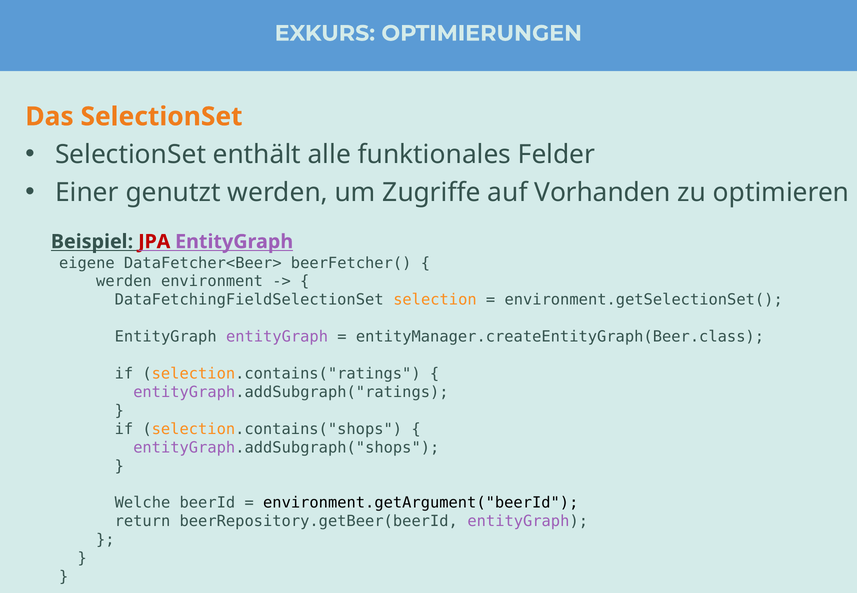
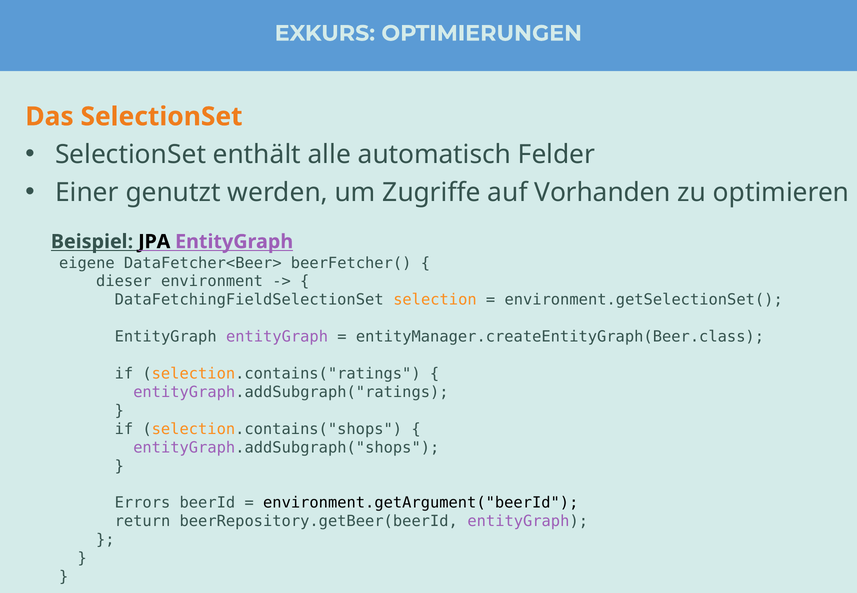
funktionales: funktionales -> automatisch (434, 155)
JPA colour: red -> black (154, 242)
werden: werden -> dieser (124, 282)
Welche: Welche -> Errors (142, 503)
